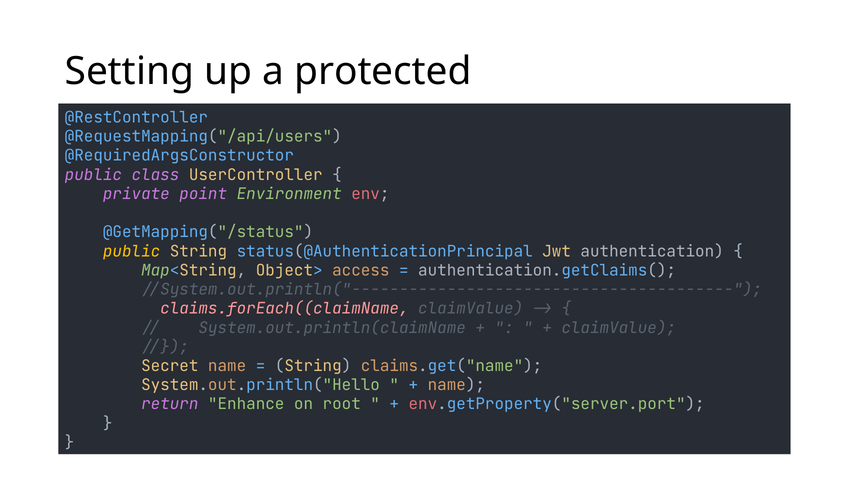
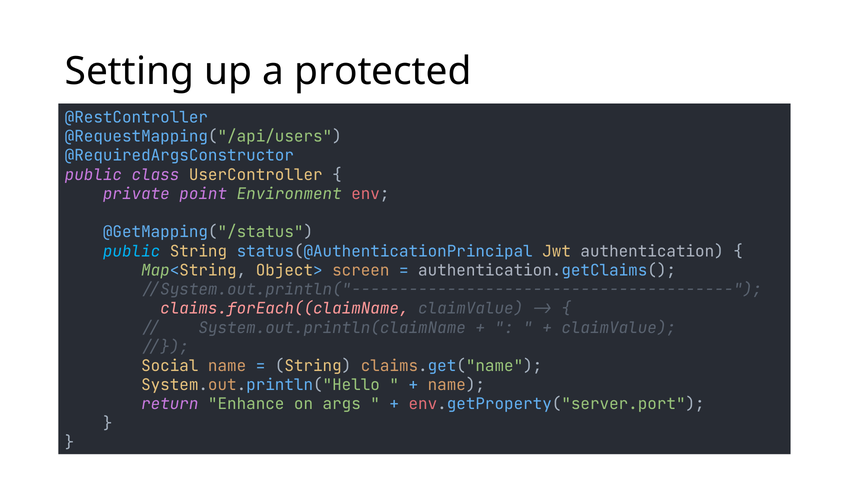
public colour: yellow -> light blue (132, 251)
access: access -> screen (361, 270)
Secret: Secret -> Social (170, 366)
root: root -> args (342, 404)
